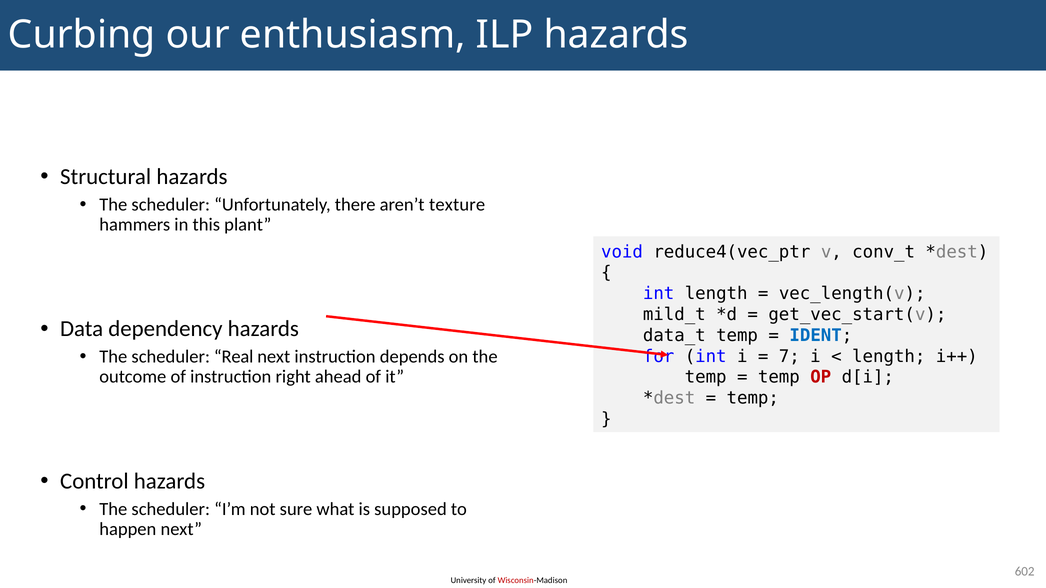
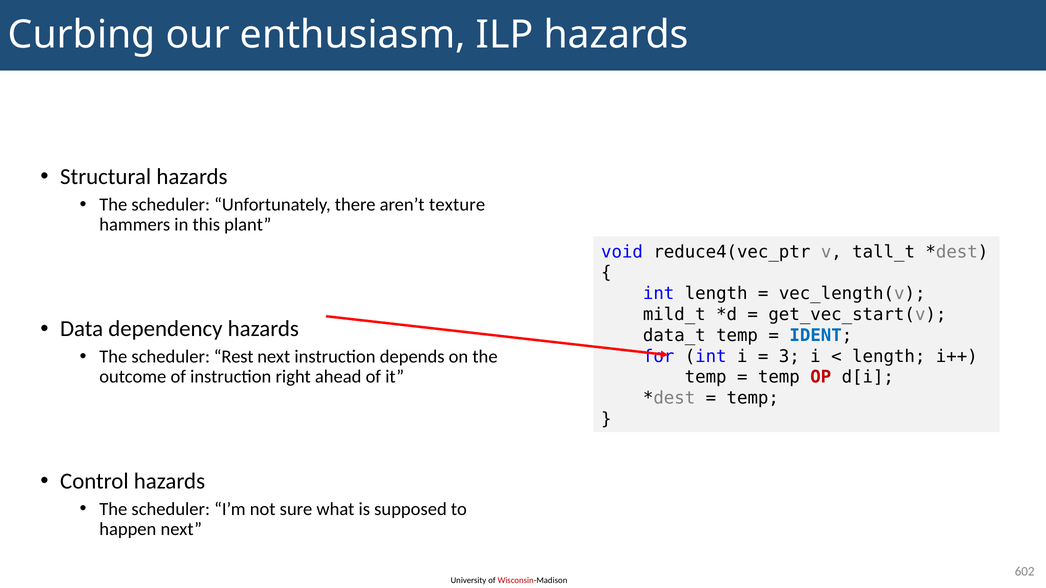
conv_t: conv_t -> tall_t (884, 252)
Real: Real -> Rest (234, 357)
7: 7 -> 3 (789, 357)
